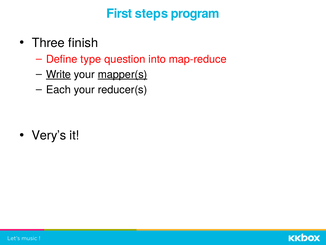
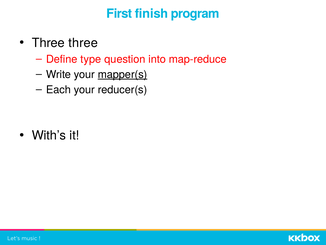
steps: steps -> finish (151, 14)
Three finish: finish -> three (83, 43)
Write underline: present -> none (59, 74)
Very’s: Very’s -> With’s (49, 135)
